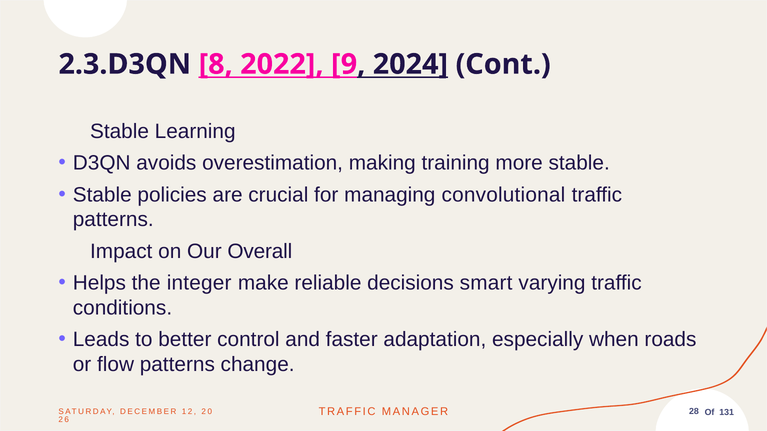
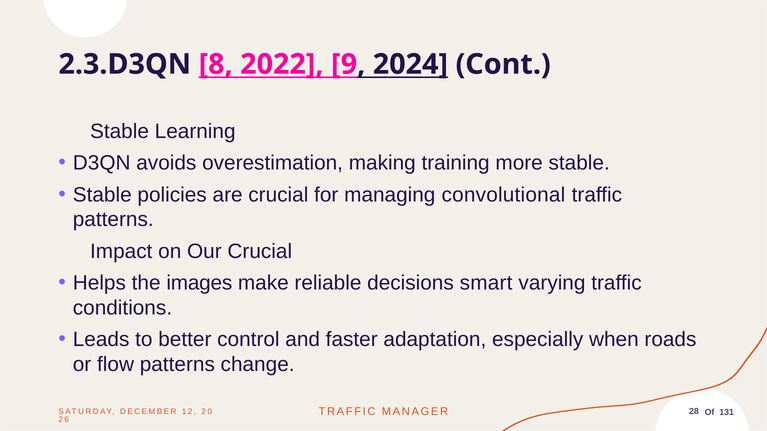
Our Overall: Overall -> Crucial (260, 252)
integer: integer -> images (199, 283)
